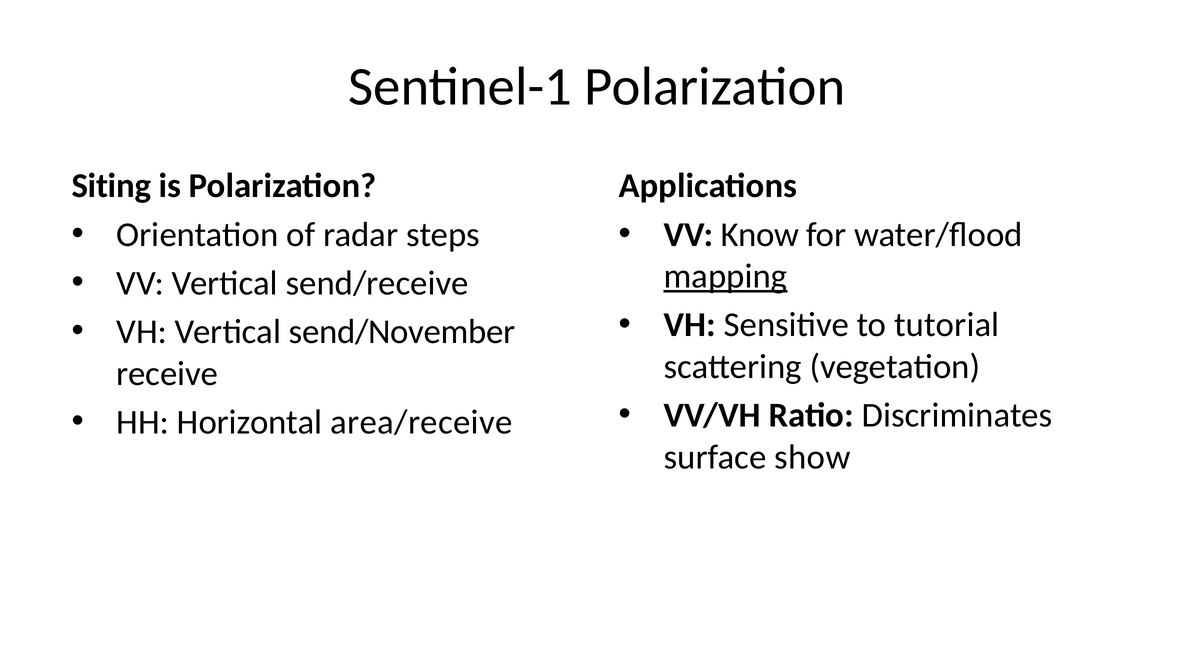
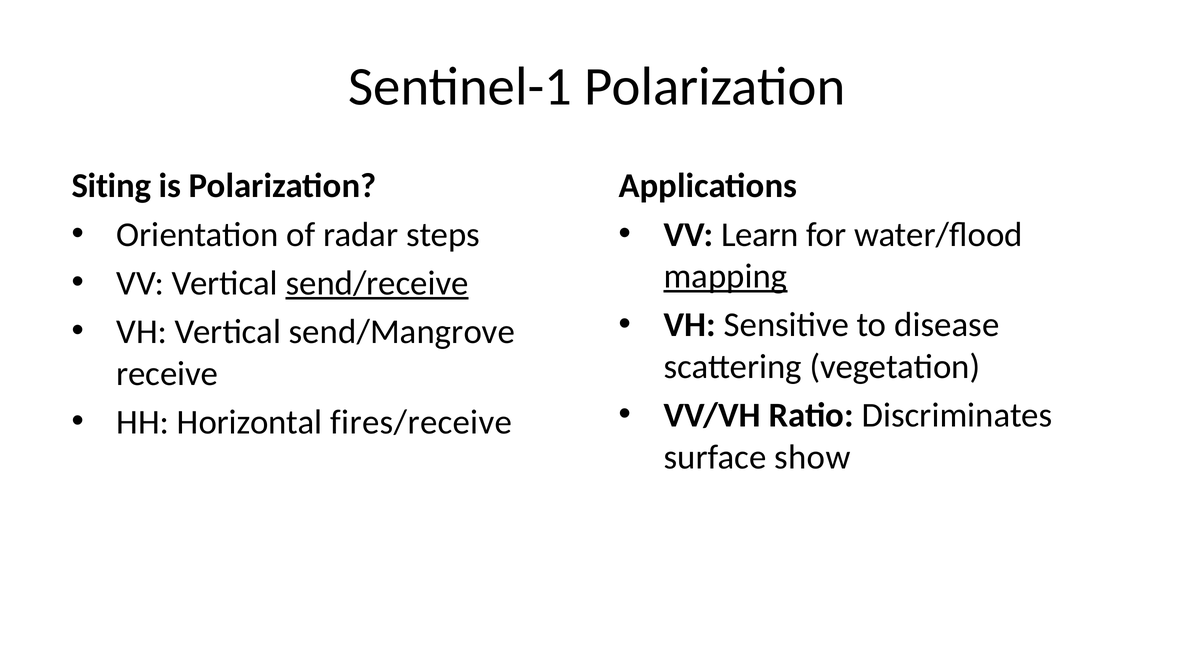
Know: Know -> Learn (760, 235)
send/receive underline: none -> present (377, 284)
tutorial: tutorial -> disease (947, 325)
send/November: send/November -> send/Mangrove (402, 332)
area/receive: area/receive -> fires/receive (421, 423)
